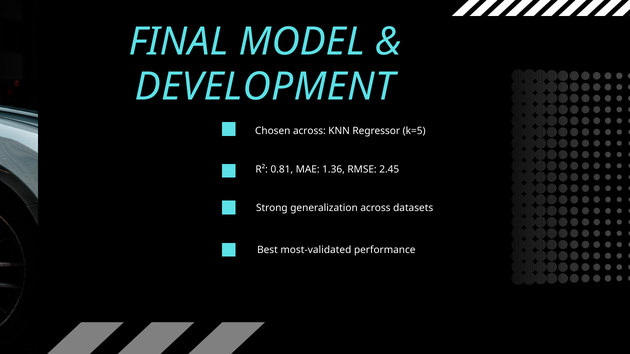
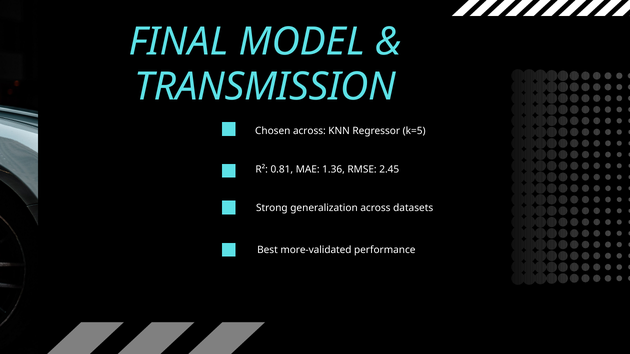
DEVELOPMENT: DEVELOPMENT -> TRANSMISSION (265, 87)
most-validated: most-validated -> more-validated (316, 250)
